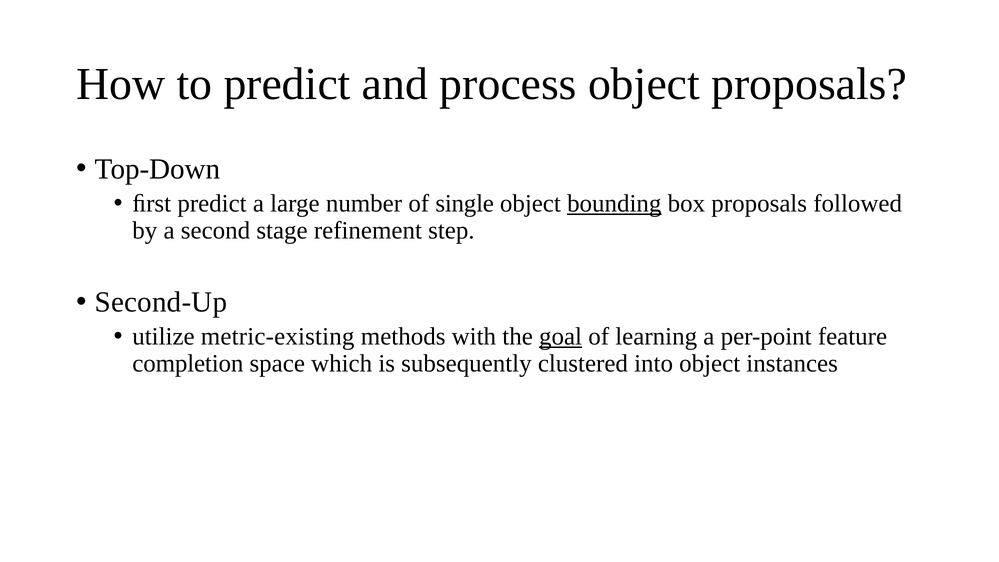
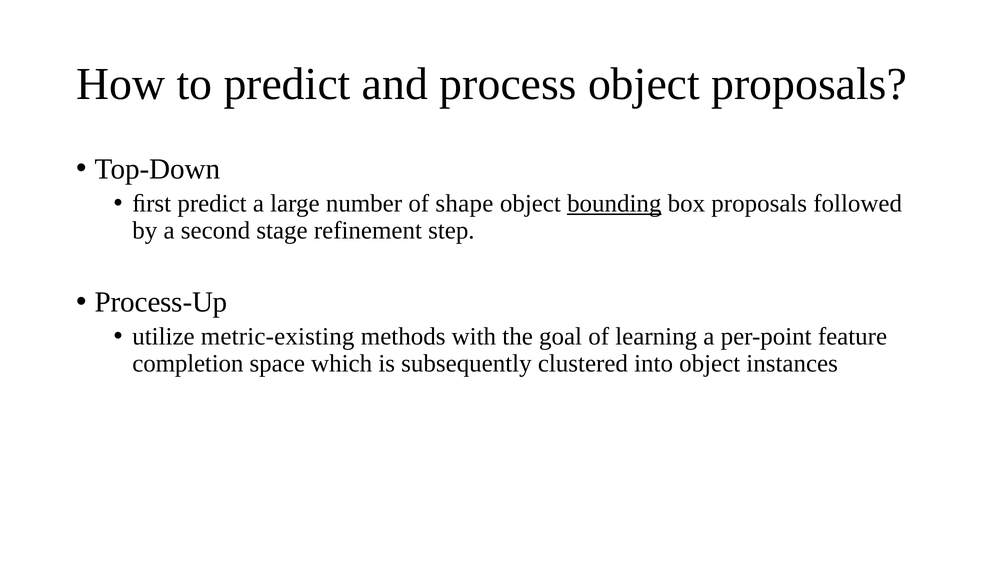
single: single -> shape (464, 203)
Second-Up: Second-Up -> Process-Up (161, 302)
goal underline: present -> none (561, 336)
